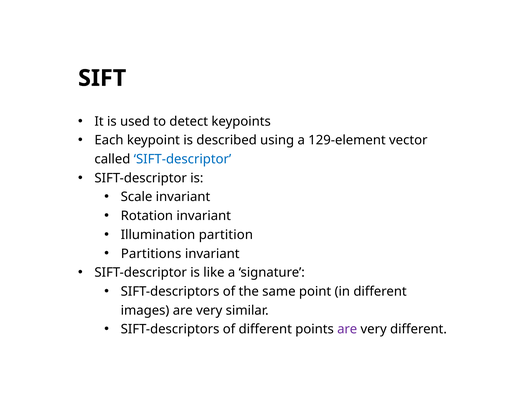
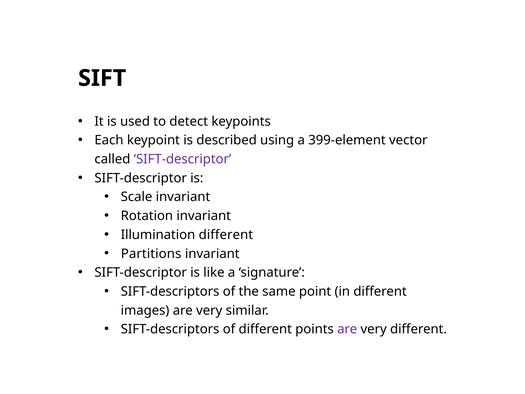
129-element: 129-element -> 399-element (347, 140)
SIFT-descriptor colour: blue -> purple (183, 159)
Illumination partition: partition -> different (226, 235)
